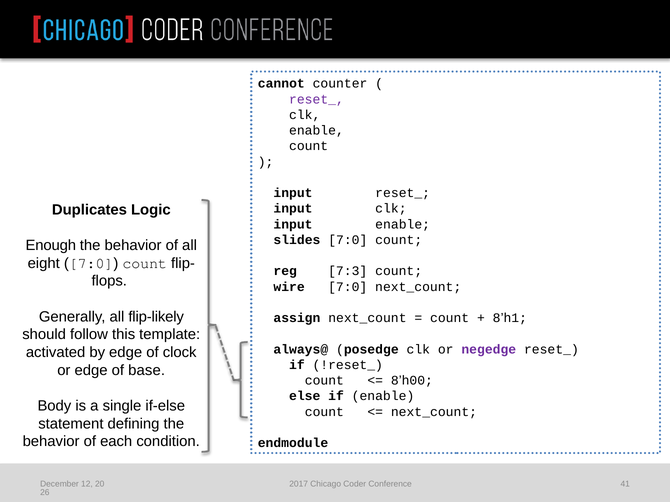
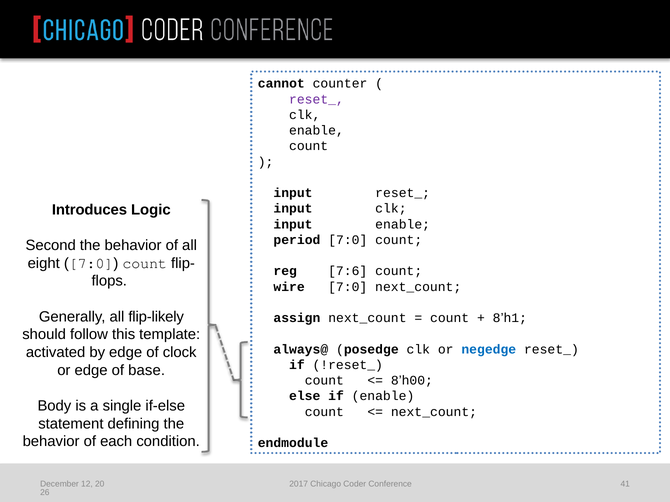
Duplicates: Duplicates -> Introduces (90, 210)
slides: slides -> period (297, 240)
Enough: Enough -> Second (51, 246)
7:3: 7:3 -> 7:6 (348, 271)
negedge colour: purple -> blue (489, 350)
